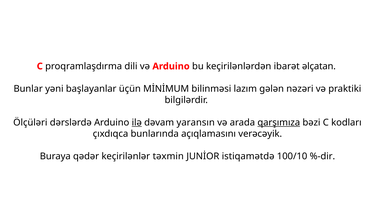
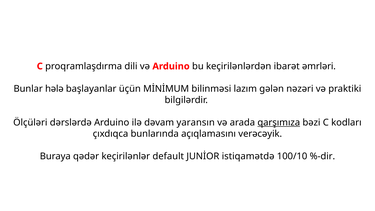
əlçatan: əlçatan -> əmrləri (319, 66)
yəni: yəni -> hələ (54, 89)
ilə underline: present -> none (137, 123)
təxmin: təxmin -> default (168, 156)
